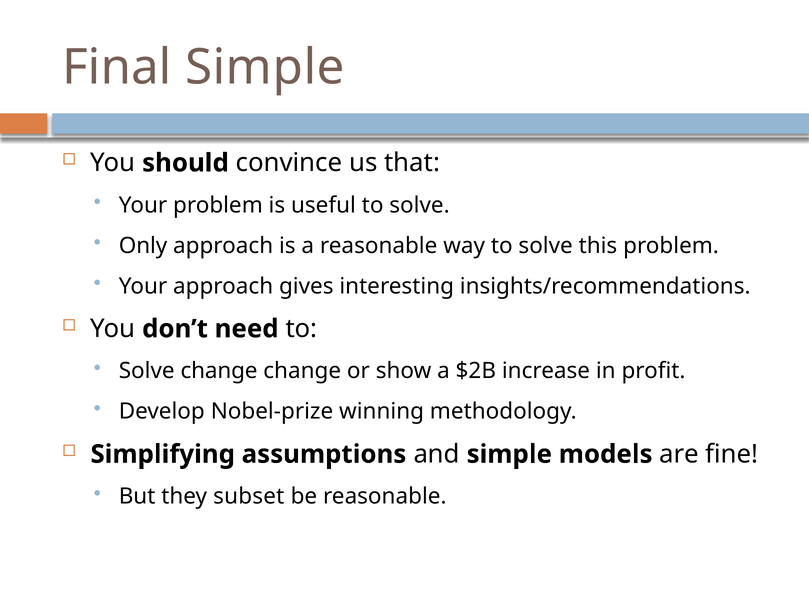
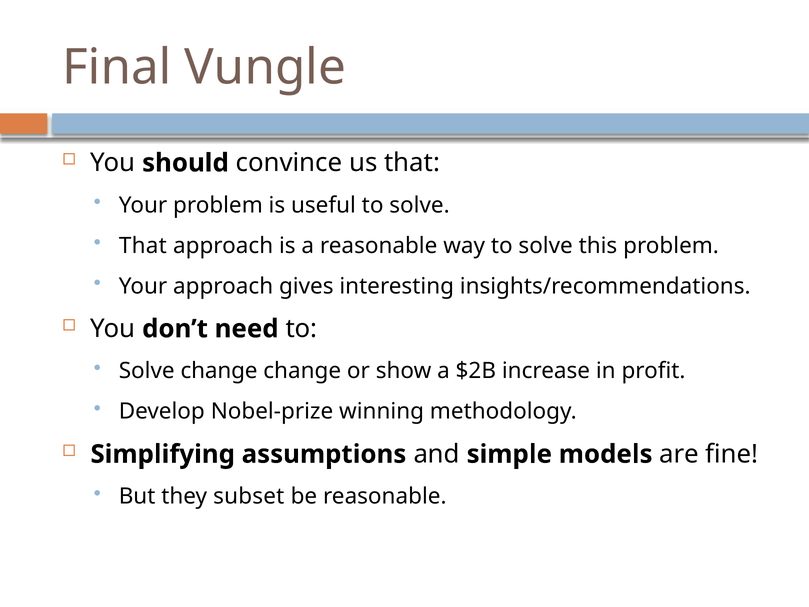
Final Simple: Simple -> Vungle (265, 67)
Only: Only -> That (143, 246)
